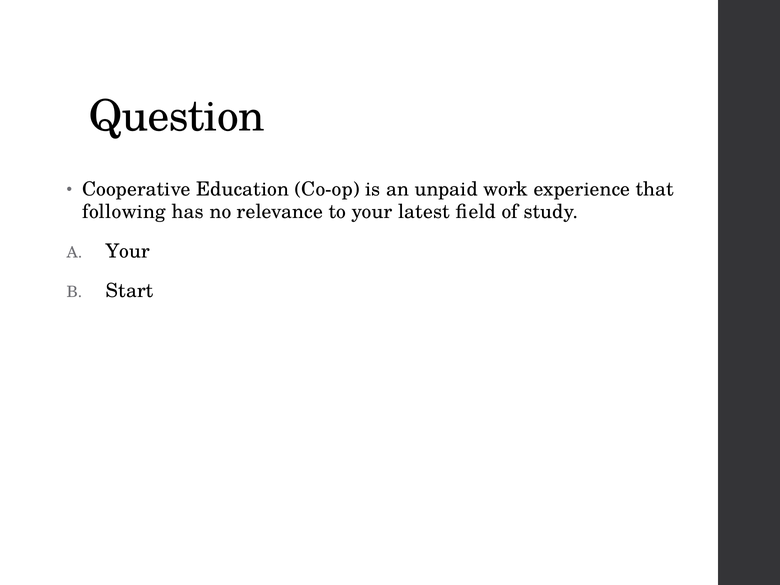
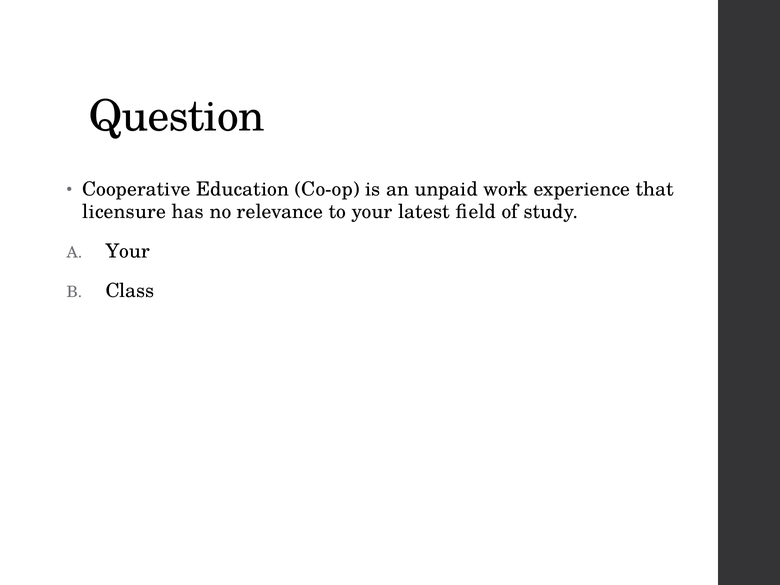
following: following -> licensure (124, 212)
Start: Start -> Class (130, 291)
